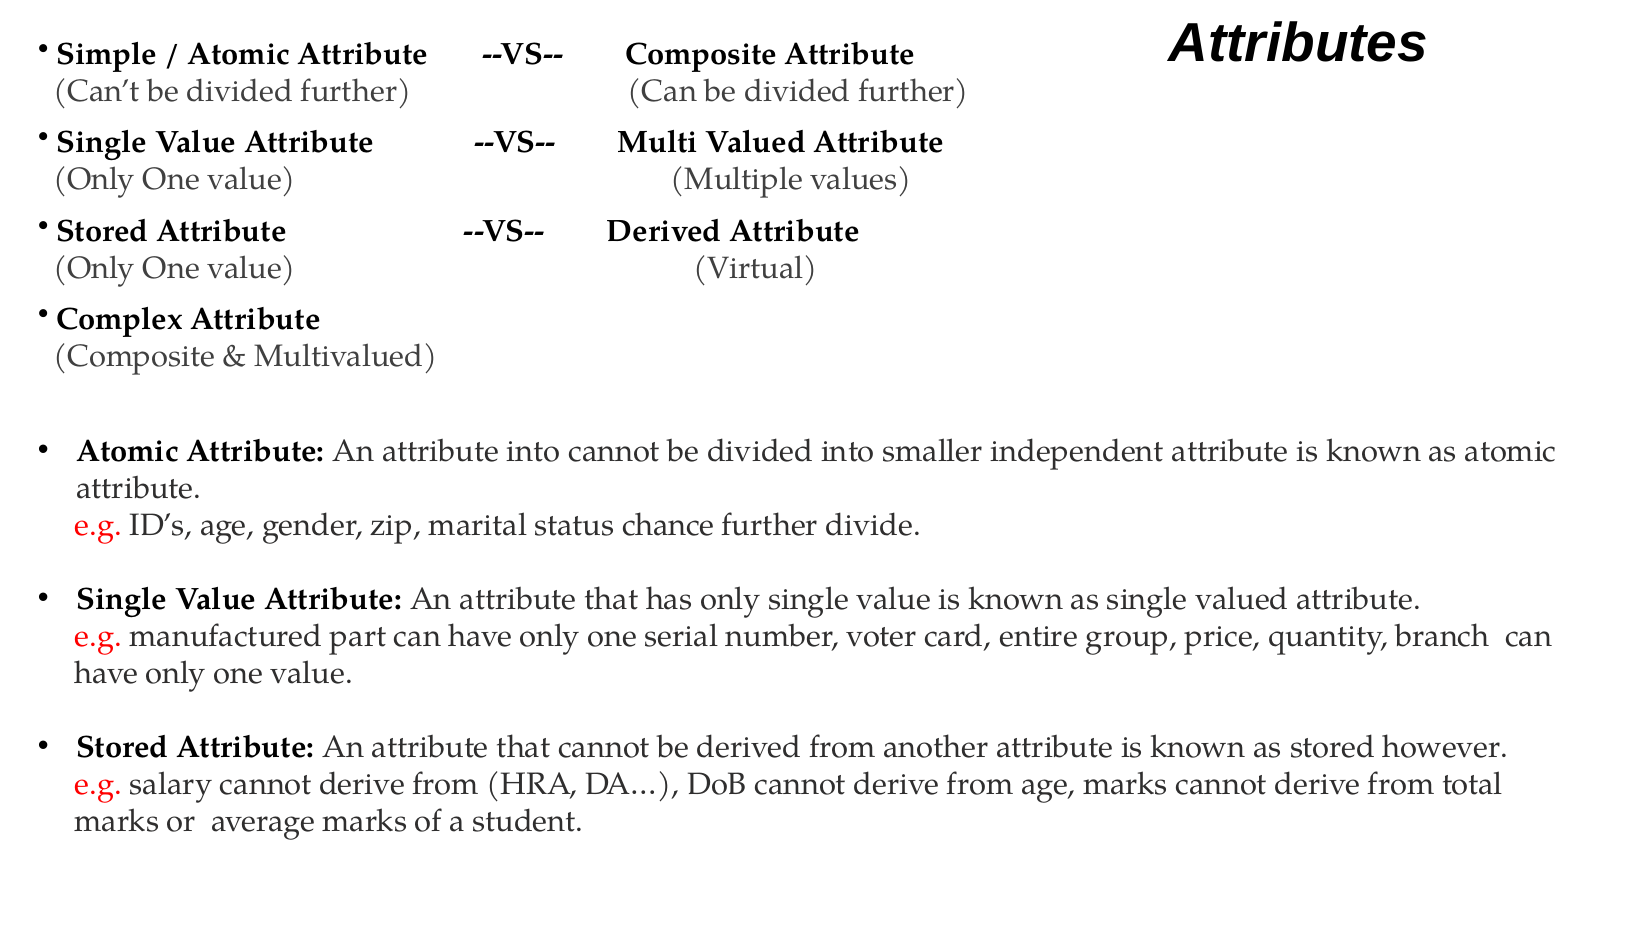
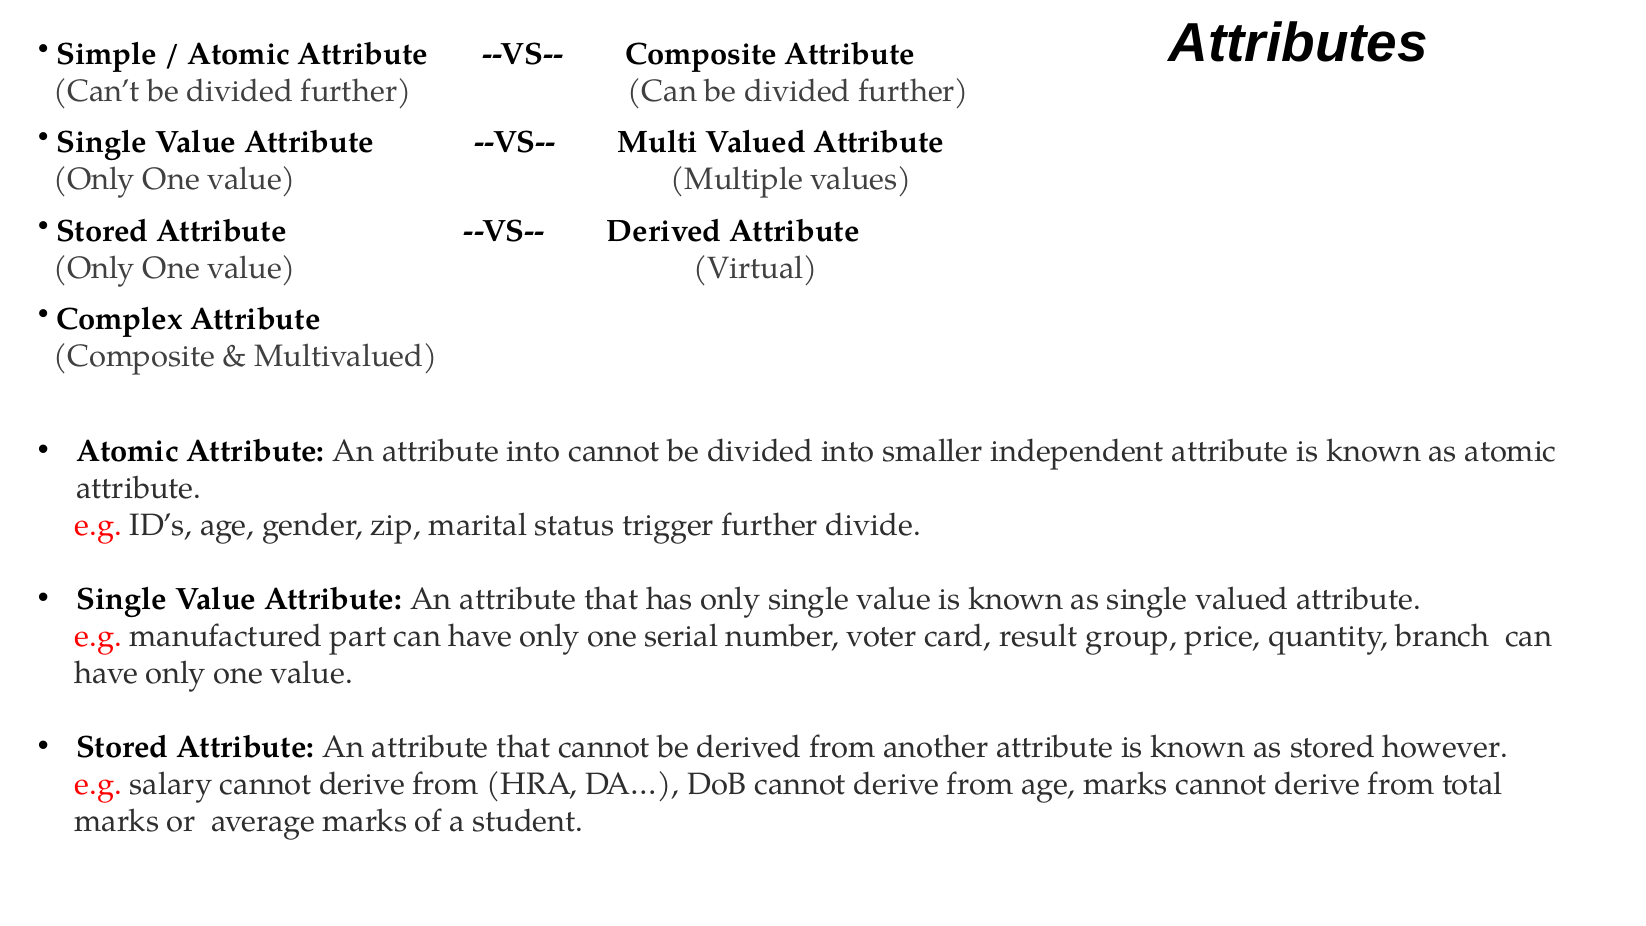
chance: chance -> trigger (668, 525)
entire: entire -> result (1038, 636)
